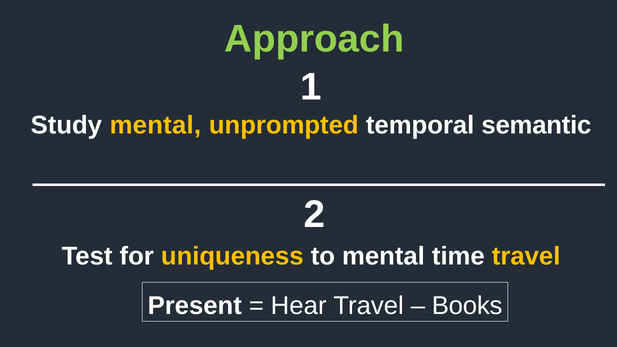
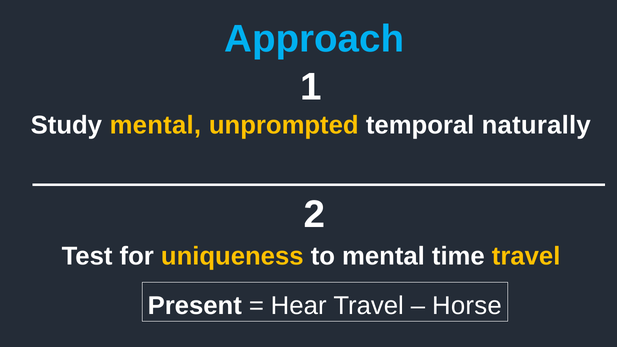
Approach colour: light green -> light blue (314, 39)
semantic: semantic -> naturally (536, 125)
Books: Books -> Horse (467, 306)
